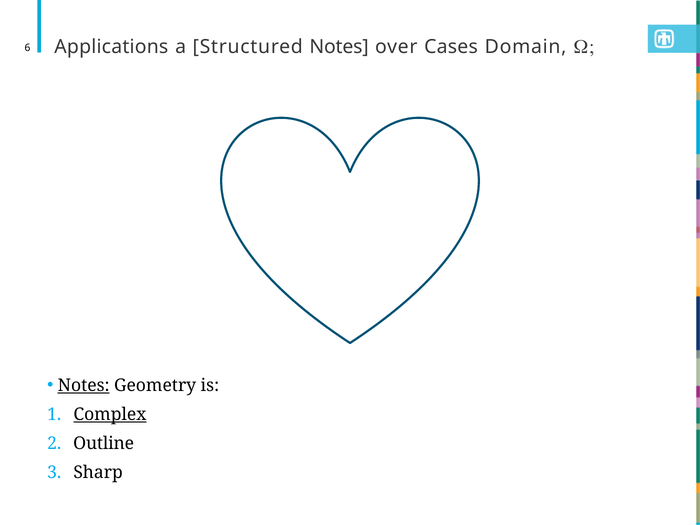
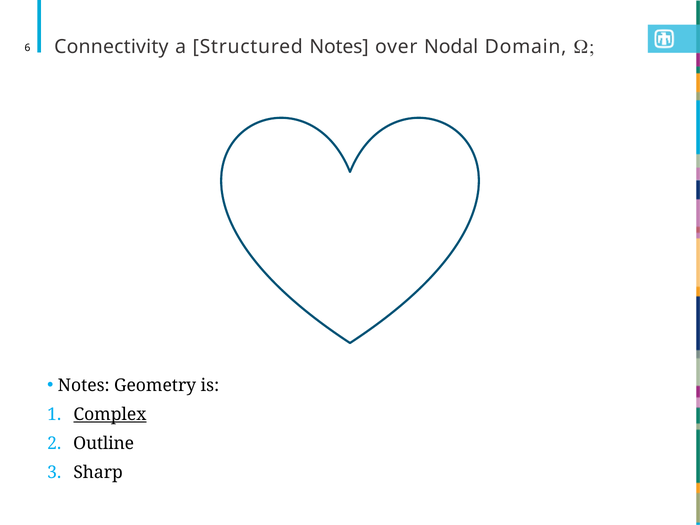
Applications: Applications -> Connectivity (111, 47)
Cases: Cases -> Nodal (451, 47)
Notes underline: present -> none (84, 385)
